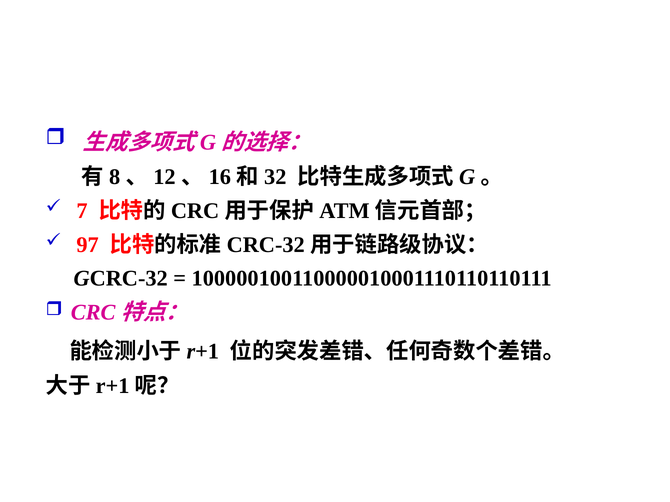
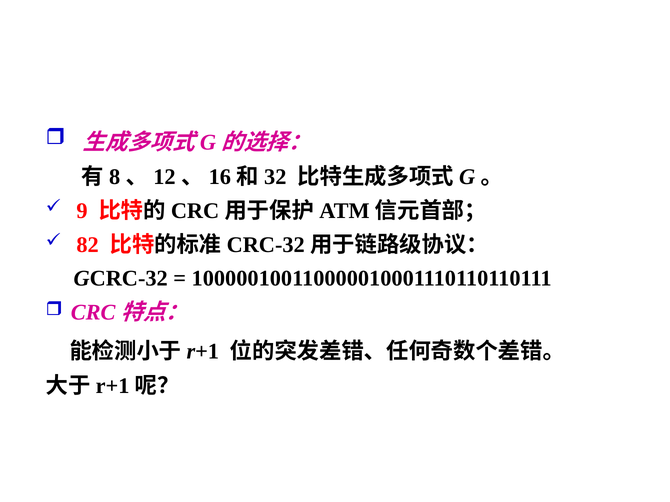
7: 7 -> 9 (82, 211)
97: 97 -> 82 (88, 245)
